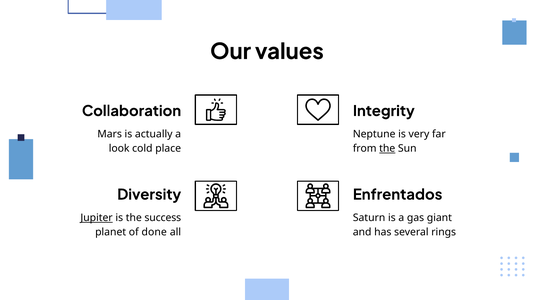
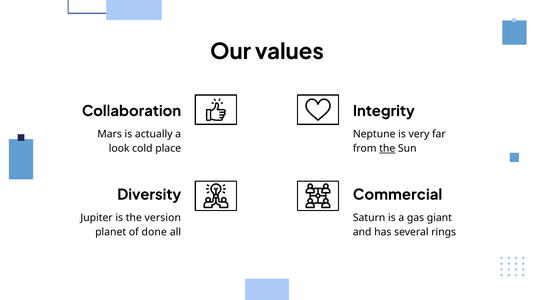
Enfrentados: Enfrentados -> Commercial (398, 195)
Jupiter underline: present -> none (97, 218)
success: success -> version (163, 218)
